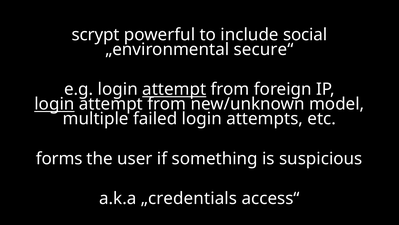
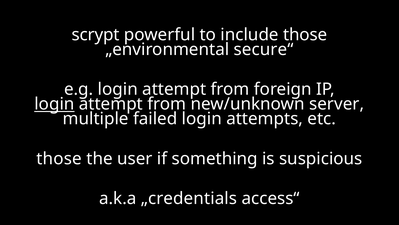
include social: social -> those (305, 35)
attempt underline: present -> none (174, 89)
model: model -> server (337, 104)
forms: forms -> those (59, 158)
